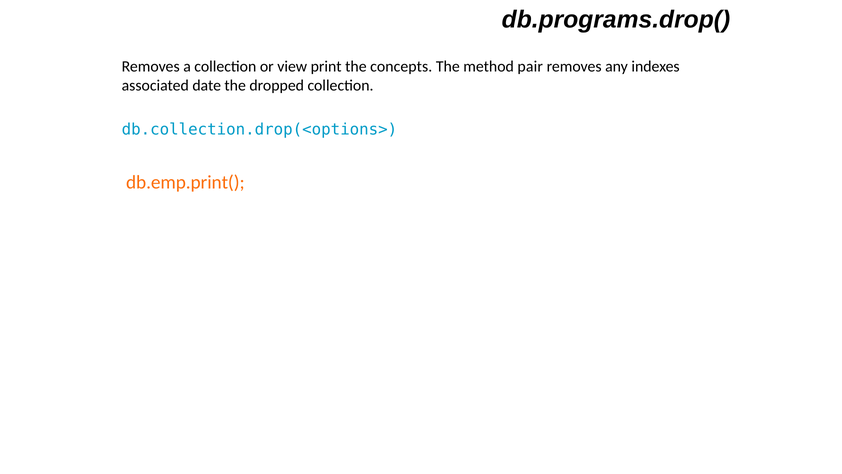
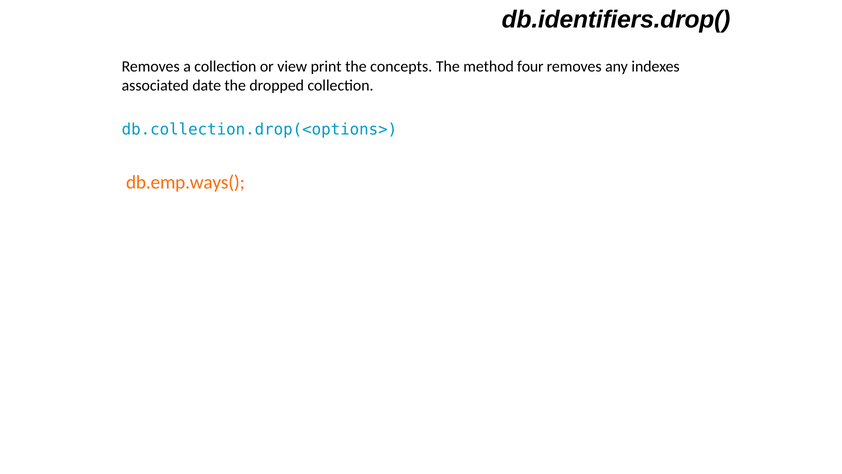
db.programs.drop(: db.programs.drop( -> db.identifiers.drop( (616, 20)
pair: pair -> four (530, 66)
db.emp.print(: db.emp.print( -> db.emp.ways( (185, 182)
